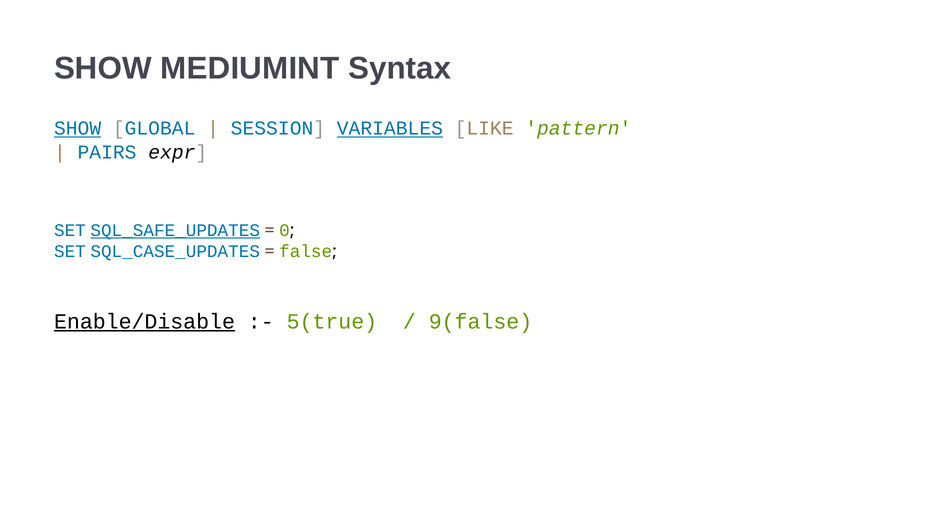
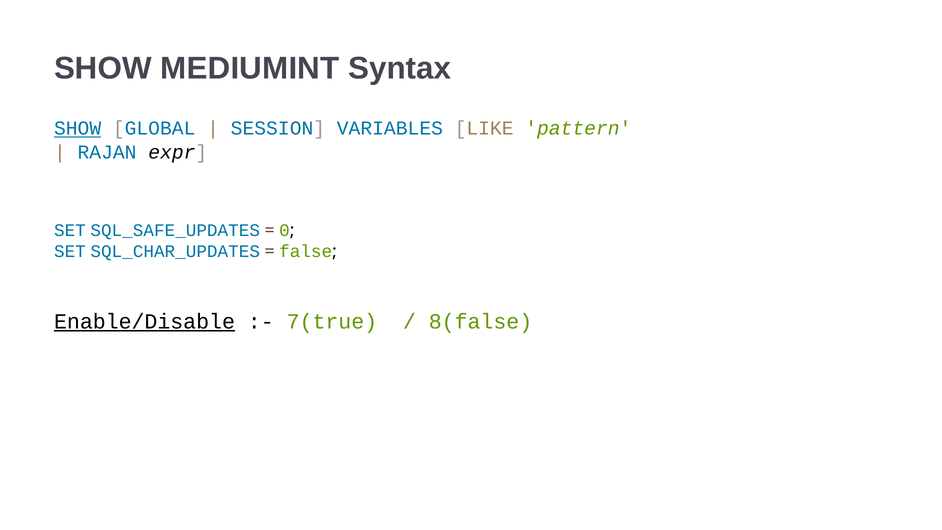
VARIABLES underline: present -> none (390, 128)
PAIRS: PAIRS -> RAJAN (107, 152)
SQL_SAFE_UPDATES underline: present -> none (175, 230)
SQL_CASE_UPDATES: SQL_CASE_UPDATES -> SQL_CHAR_UPDATES (175, 251)
5(true: 5(true -> 7(true (332, 322)
9(false: 9(false -> 8(false (480, 322)
